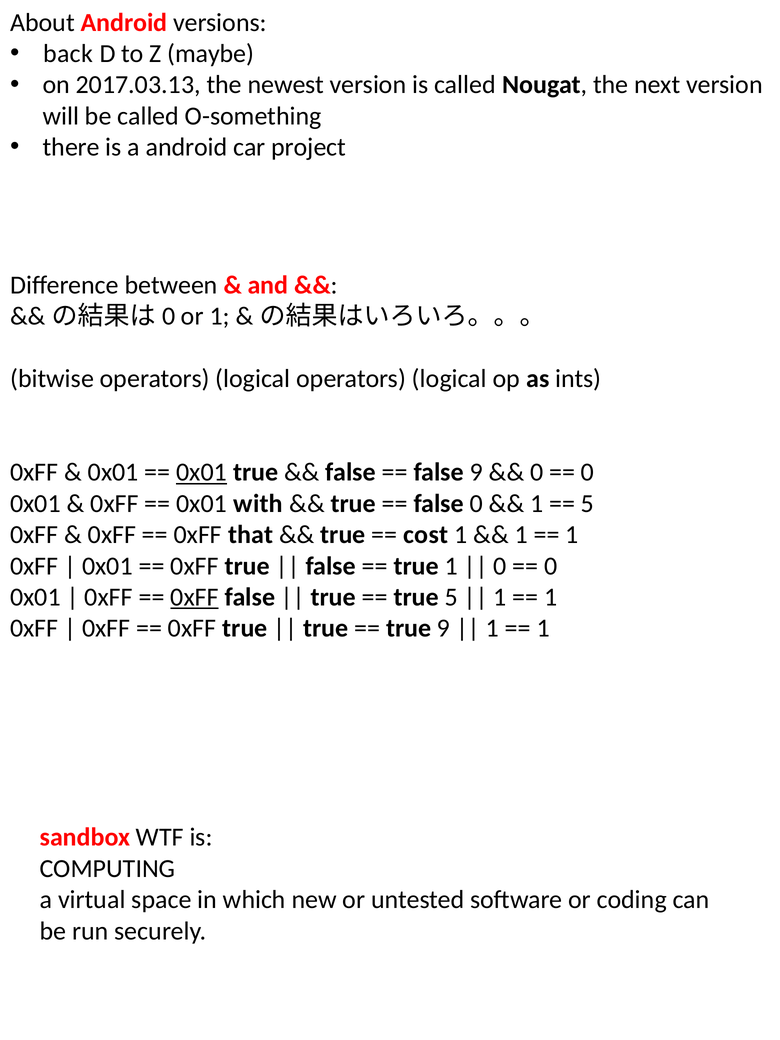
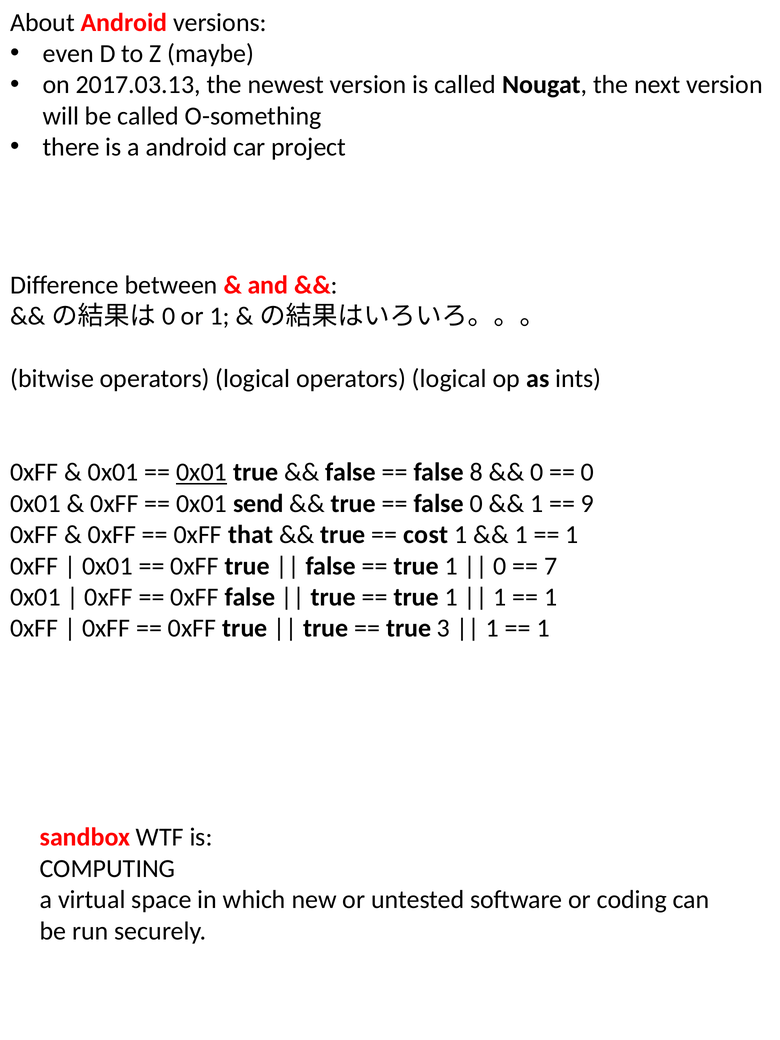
back: back -> even (68, 54)
false 9: 9 -> 8 (476, 472)
with: with -> send (258, 504)
5: 5 -> 9 (587, 504)
0: 0 -> 7 (551, 566)
0xFF underline: present -> none (195, 597)
5: 5 -> 1 (451, 597)
true 9: 9 -> 3 (444, 628)
